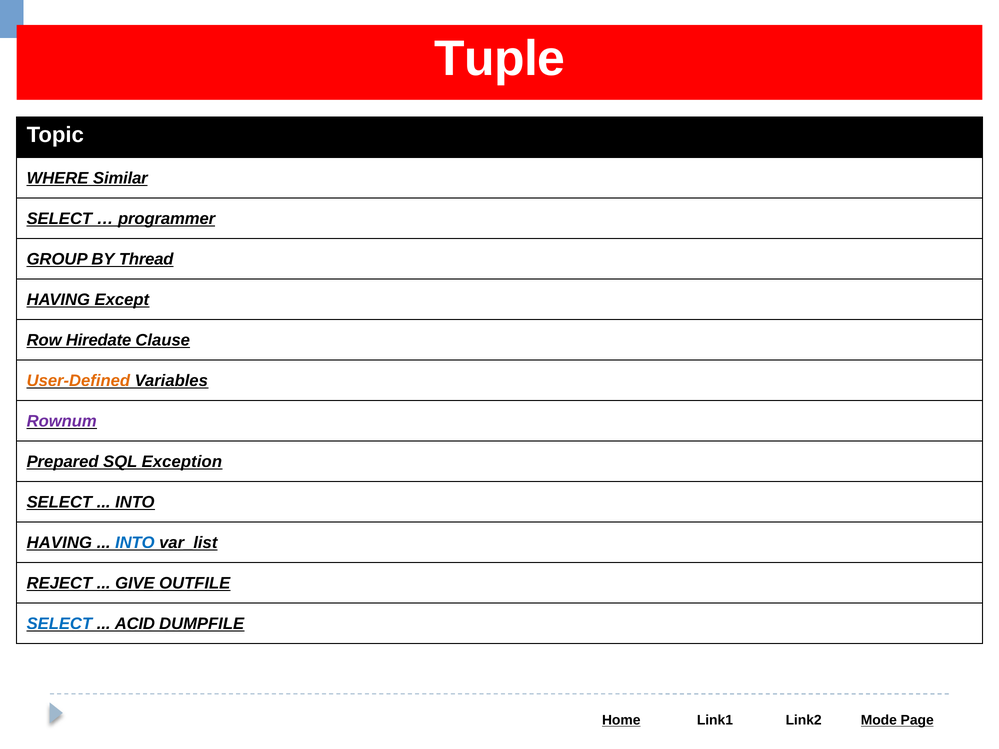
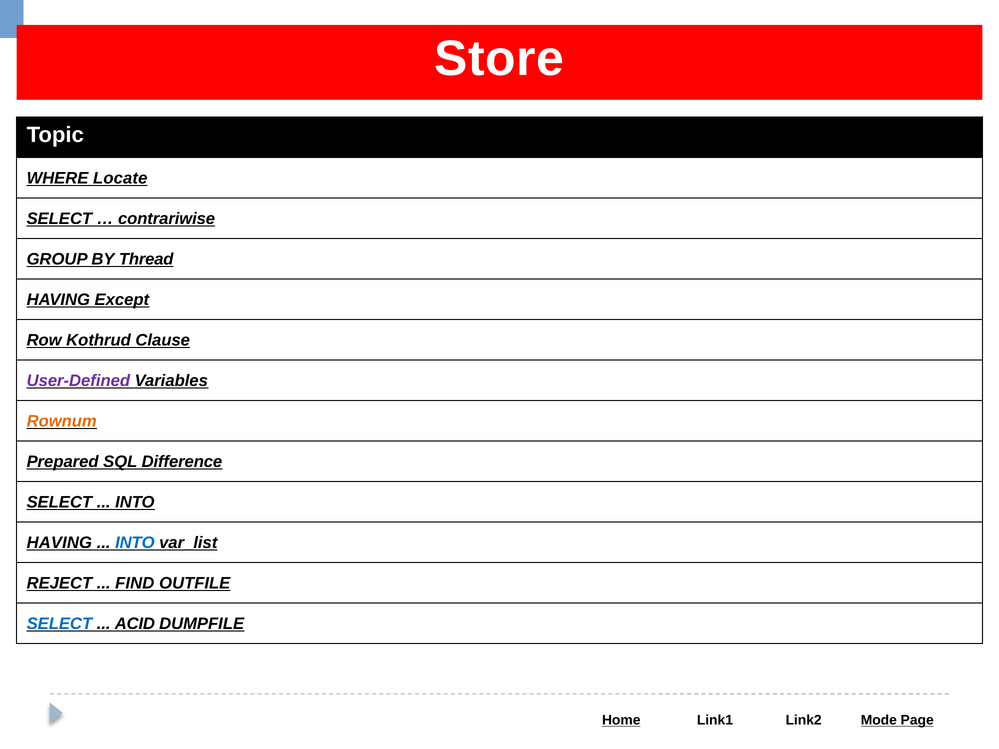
Tuple: Tuple -> Store (499, 59)
Similar: Similar -> Locate (120, 178)
programmer: programmer -> contrariwise (167, 219)
Hiredate: Hiredate -> Kothrud (99, 340)
User-Defined colour: orange -> purple (78, 381)
Rownum colour: purple -> orange (62, 421)
Exception: Exception -> Difference (182, 462)
GIVE: GIVE -> FIND (135, 583)
